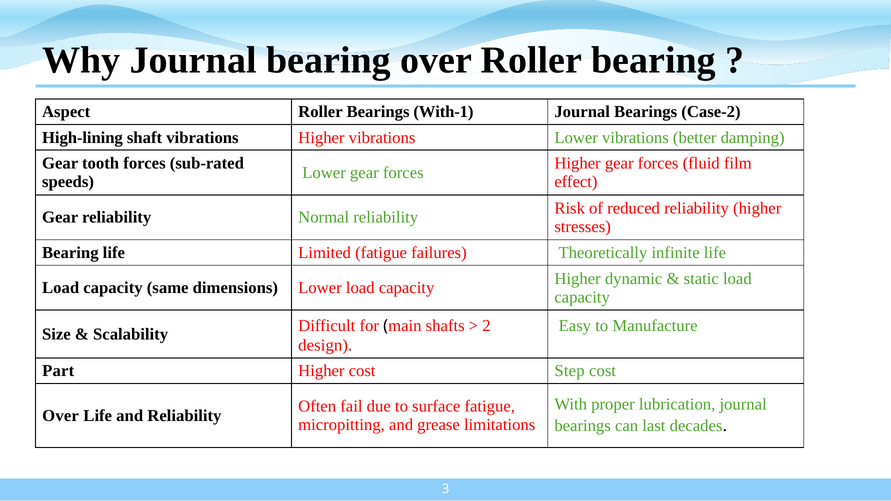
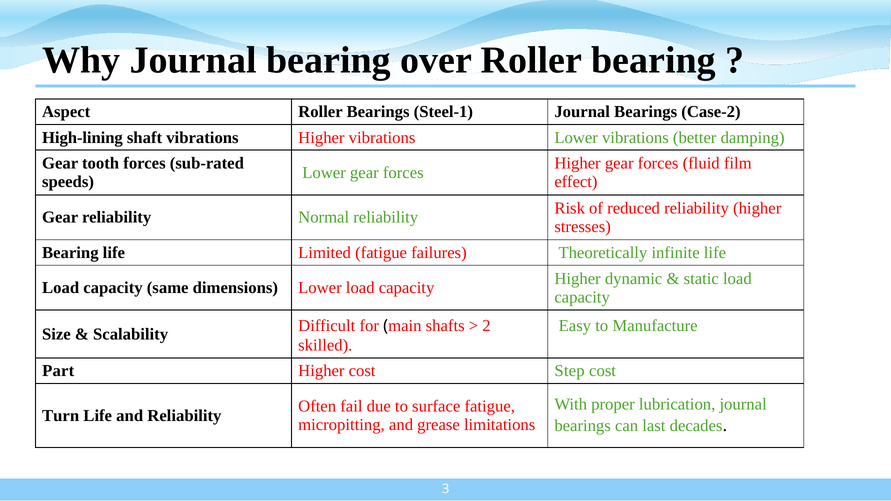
With-1: With-1 -> Steel-1 (443, 112)
design: design -> skilled (325, 346)
Over: Over -> Turn (61, 416)
